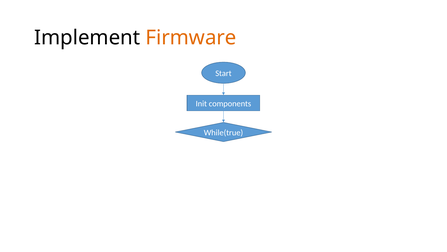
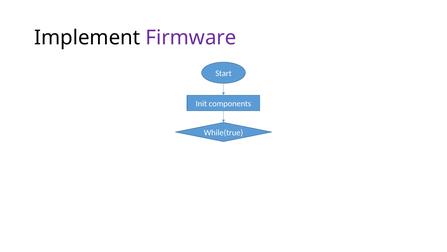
Firmware colour: orange -> purple (191, 38)
